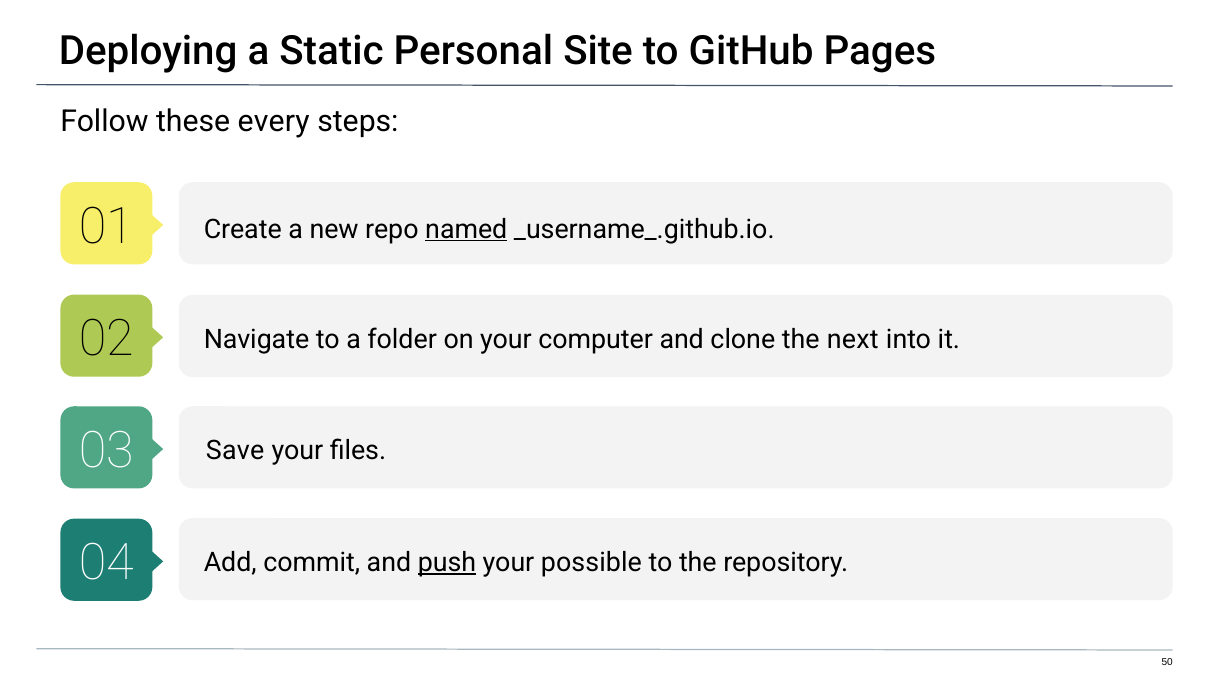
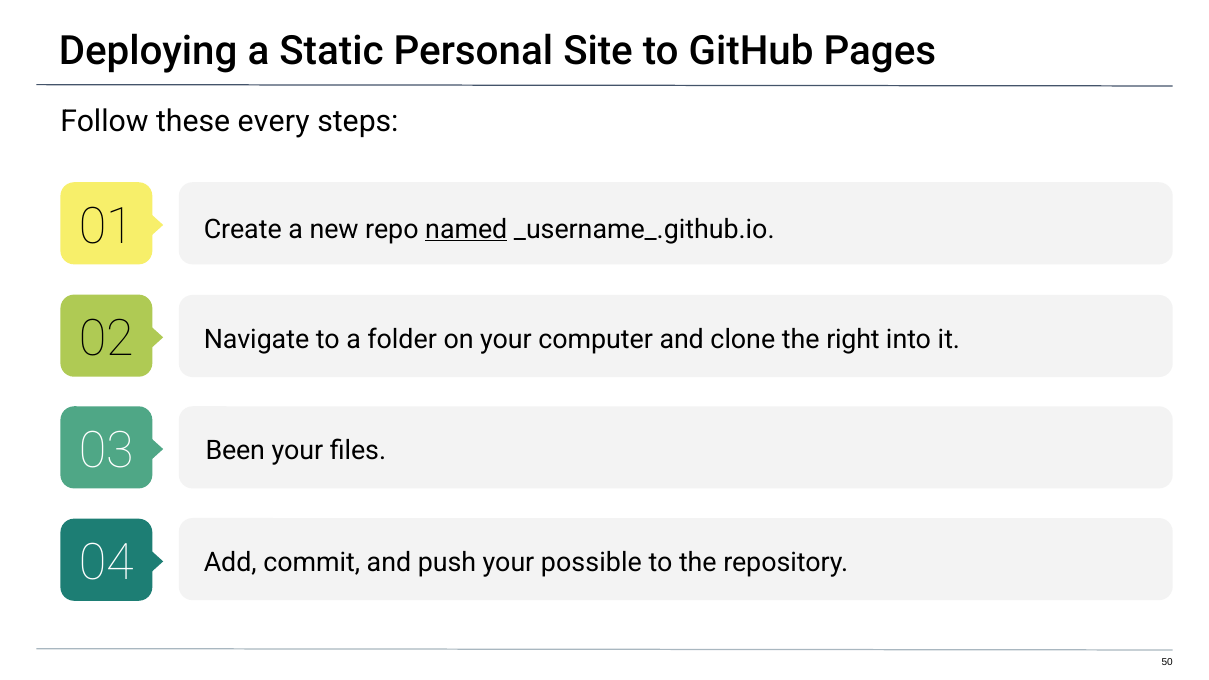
next: next -> right (853, 340)
Save: Save -> Been (235, 451)
push underline: present -> none (447, 563)
